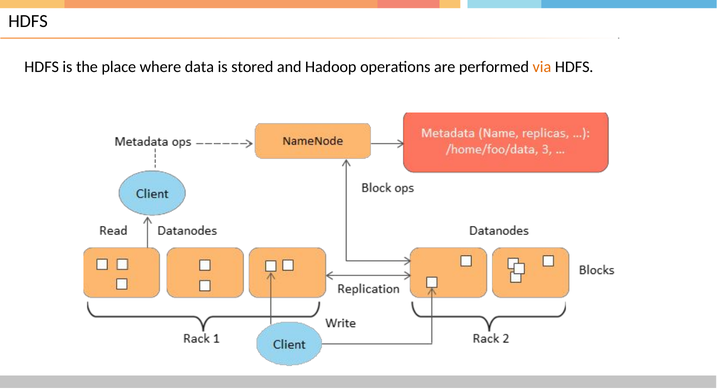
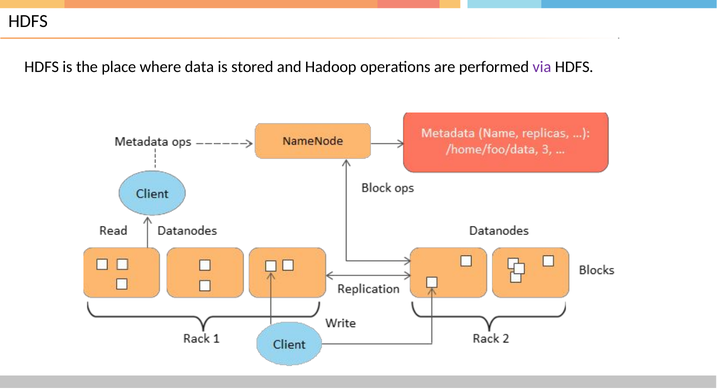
via colour: orange -> purple (542, 67)
